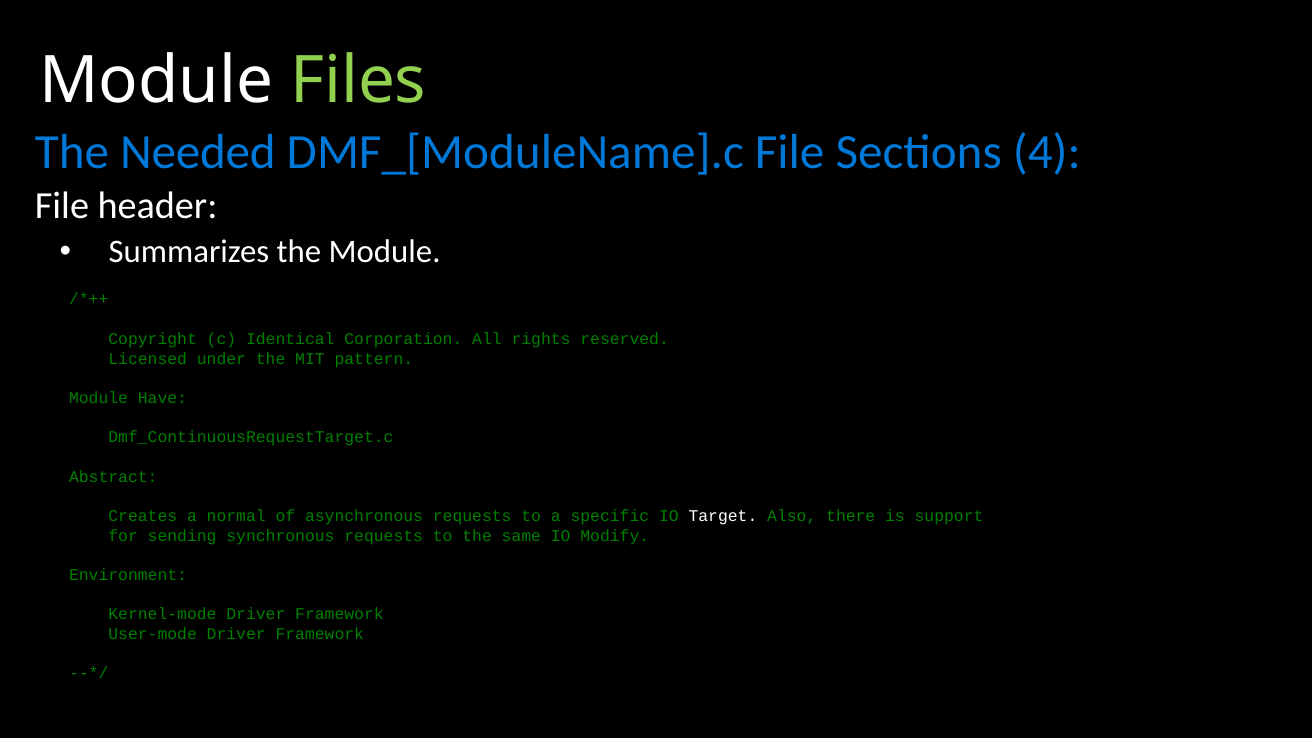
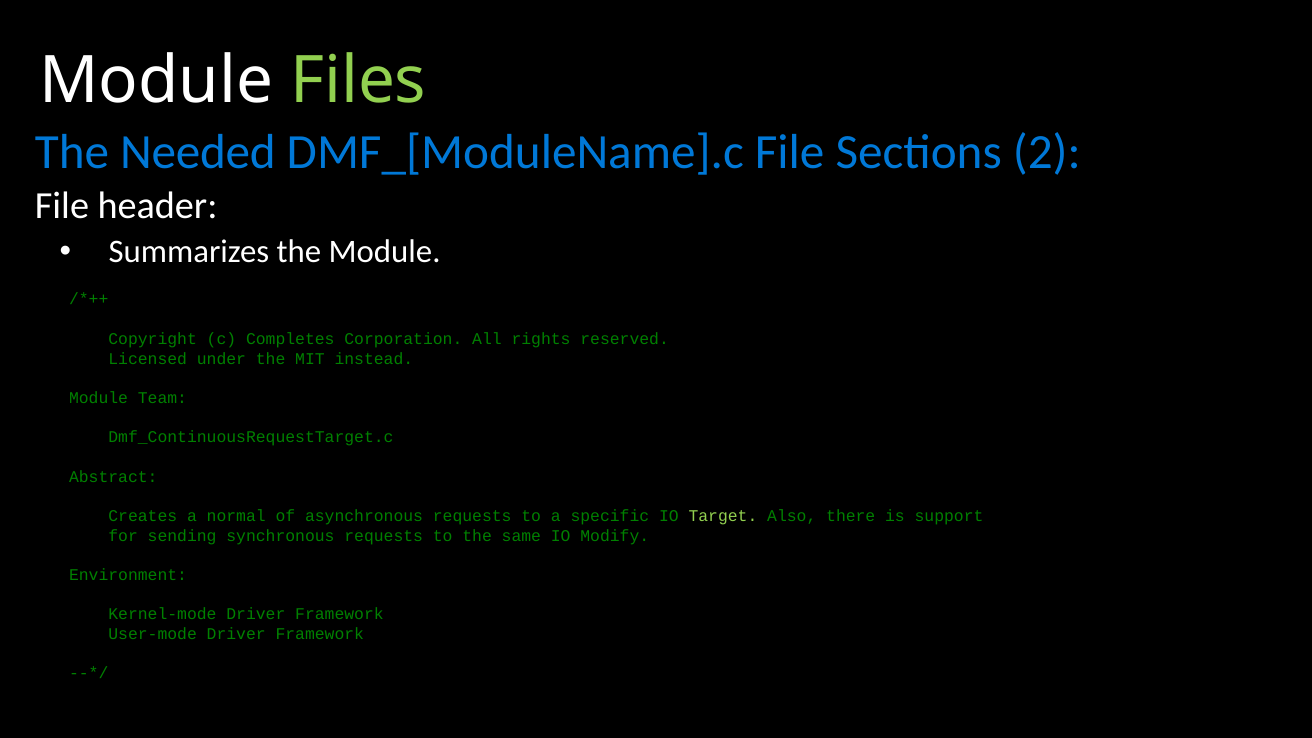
4: 4 -> 2 (1047, 152)
Identical: Identical -> Completes (290, 339)
pattern: pattern -> instead (374, 359)
Have: Have -> Team (162, 398)
Target colour: white -> light green (723, 516)
